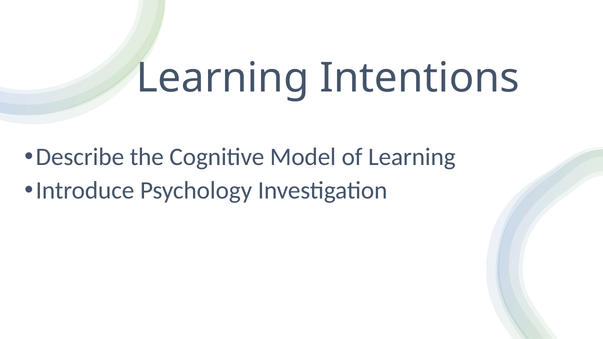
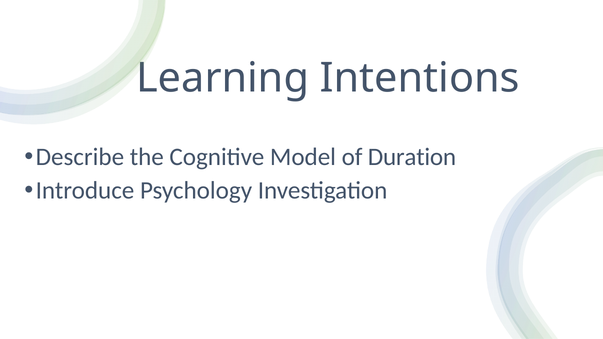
of Learning: Learning -> Duration (412, 157)
